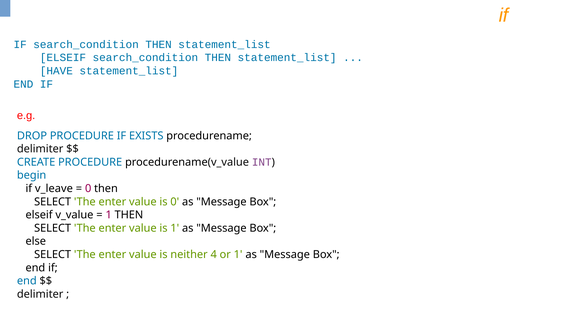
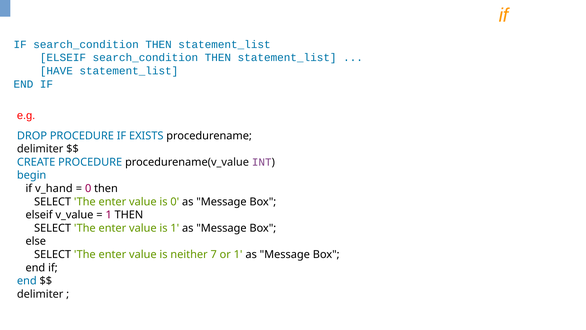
v_leave: v_leave -> v_hand (54, 188)
4: 4 -> 7 (214, 254)
